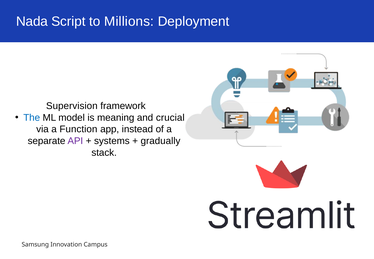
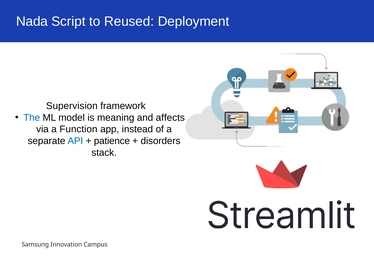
Millions: Millions -> Reused (129, 21)
crucial: crucial -> affects (170, 118)
API colour: purple -> blue (75, 141)
systems: systems -> patience (112, 141)
gradually: gradually -> disorders (161, 141)
